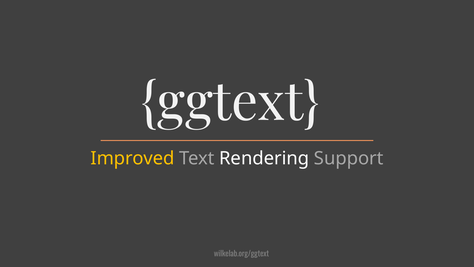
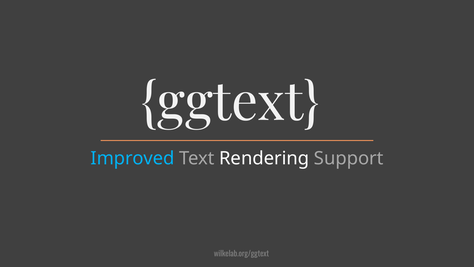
Improved colour: yellow -> light blue (132, 158)
